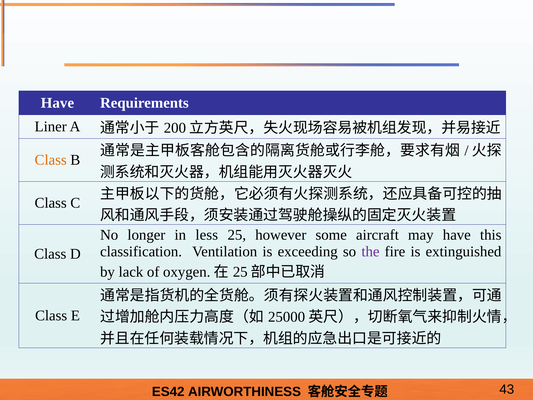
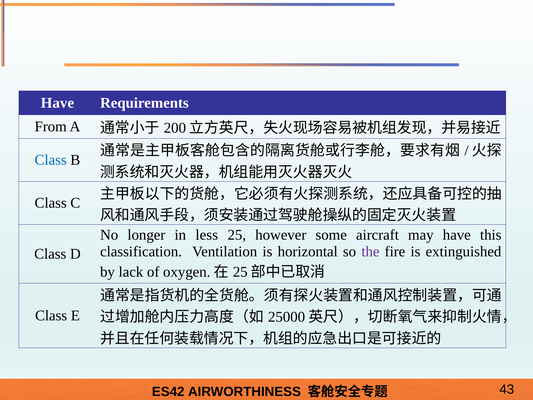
Liner: Liner -> From (51, 127)
Class colour: orange -> blue (51, 160)
exceeding: exceeding -> horizontal (308, 251)
